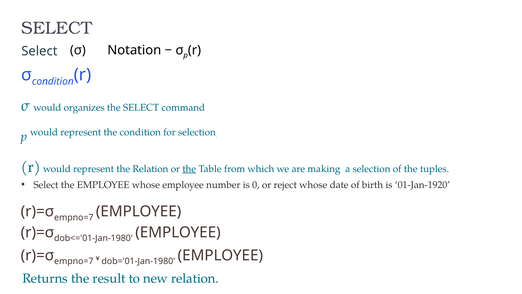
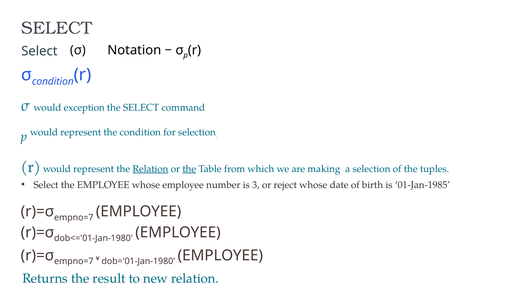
organizes: organizes -> exception (84, 107)
Relation underline: none -> present (150, 169)
0: 0 -> 3 (256, 185)
01-Jan-1920: 01-Jan-1920 -> 01-Jan-1985 (422, 185)
